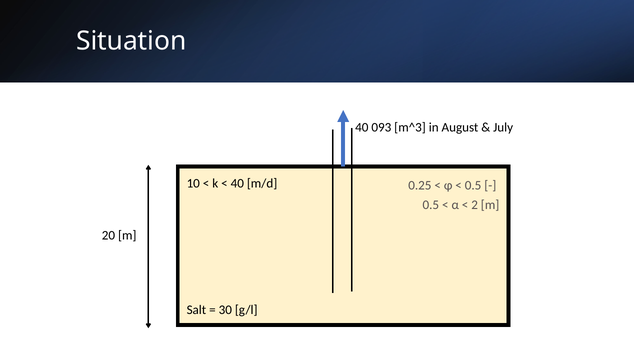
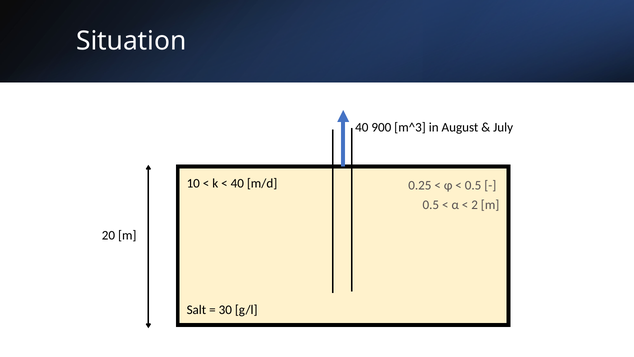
093: 093 -> 900 (381, 127)
